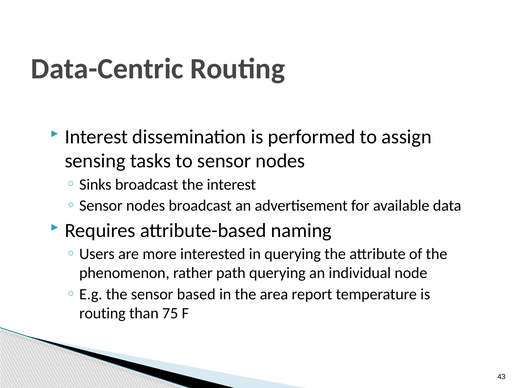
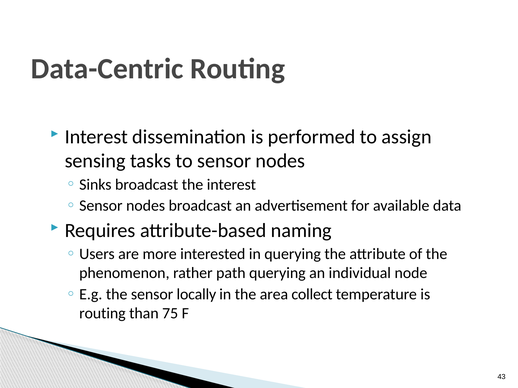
based: based -> locally (196, 295)
report: report -> collect (312, 295)
